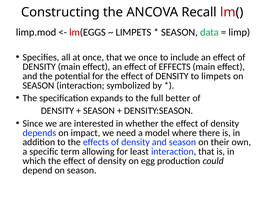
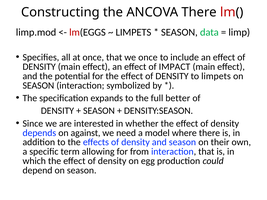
ANCOVA Recall: Recall -> There (199, 12)
of EFFECTS: EFFECTS -> IMPACT (175, 67)
impact: impact -> against (86, 133)
least: least -> from (139, 152)
